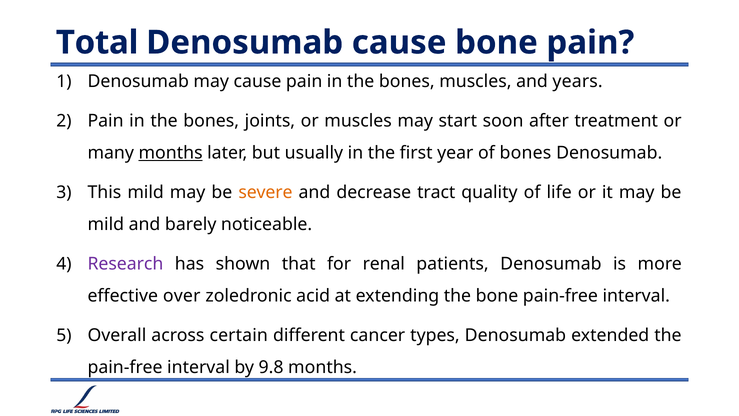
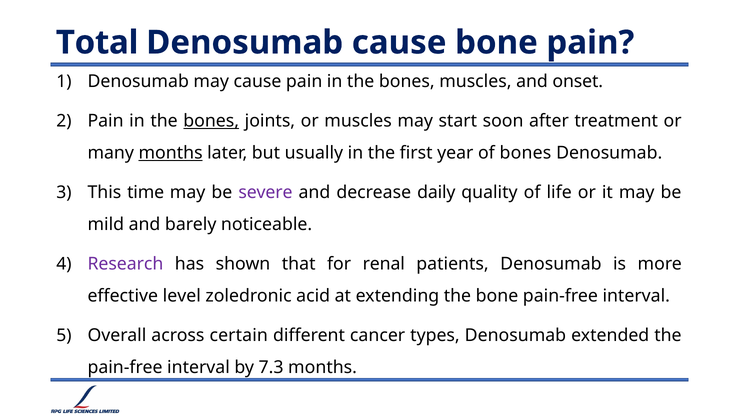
years: years -> onset (578, 81)
bones underline: none -> present (211, 121)
This mild: mild -> time (146, 192)
severe colour: orange -> purple (265, 192)
tract: tract -> daily (436, 192)
over: over -> level (182, 296)
9.8: 9.8 -> 7.3 (271, 367)
